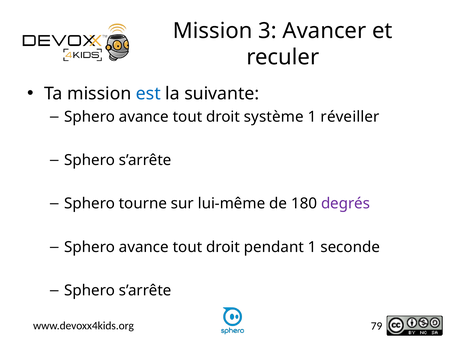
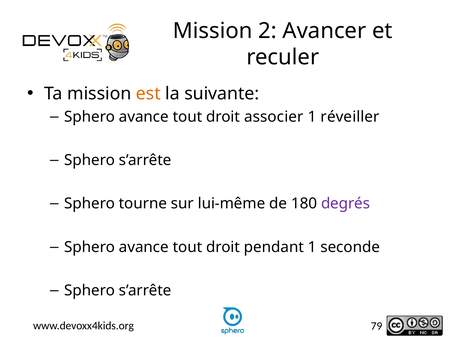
3: 3 -> 2 (268, 31)
est colour: blue -> orange (148, 94)
système: système -> associer (274, 117)
